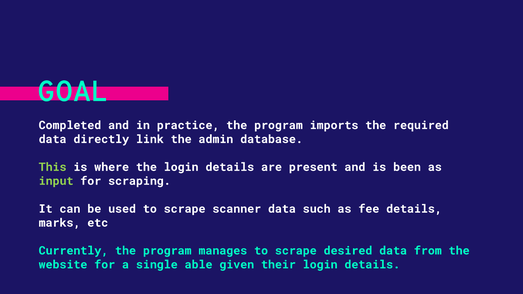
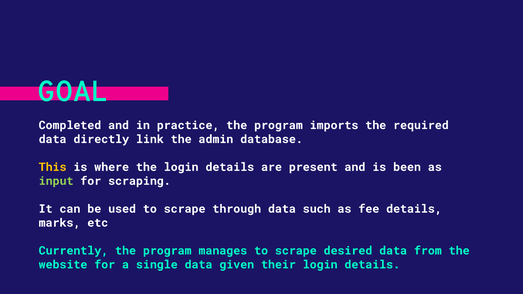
This colour: light green -> yellow (53, 167)
scanner: scanner -> through (237, 209)
single able: able -> data (199, 265)
